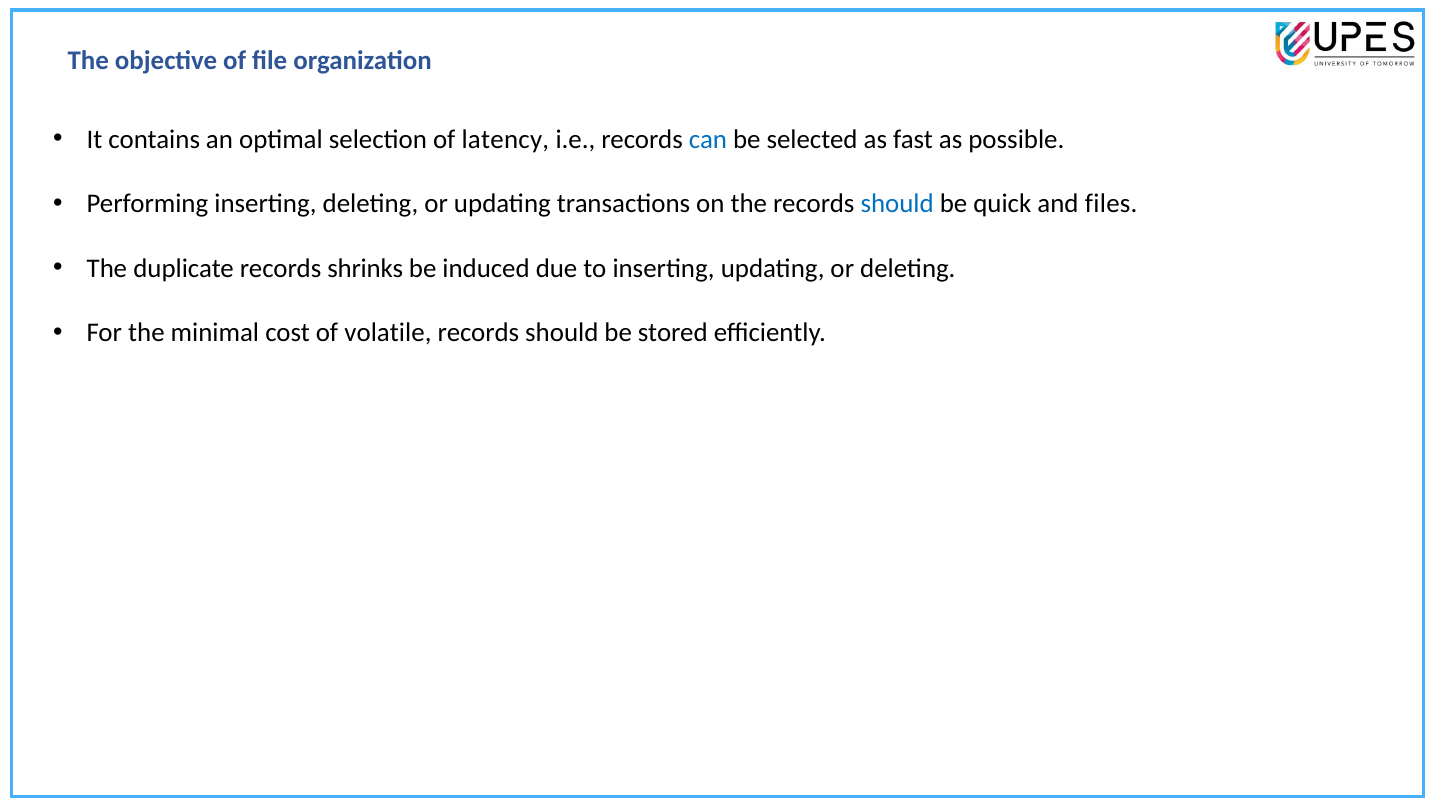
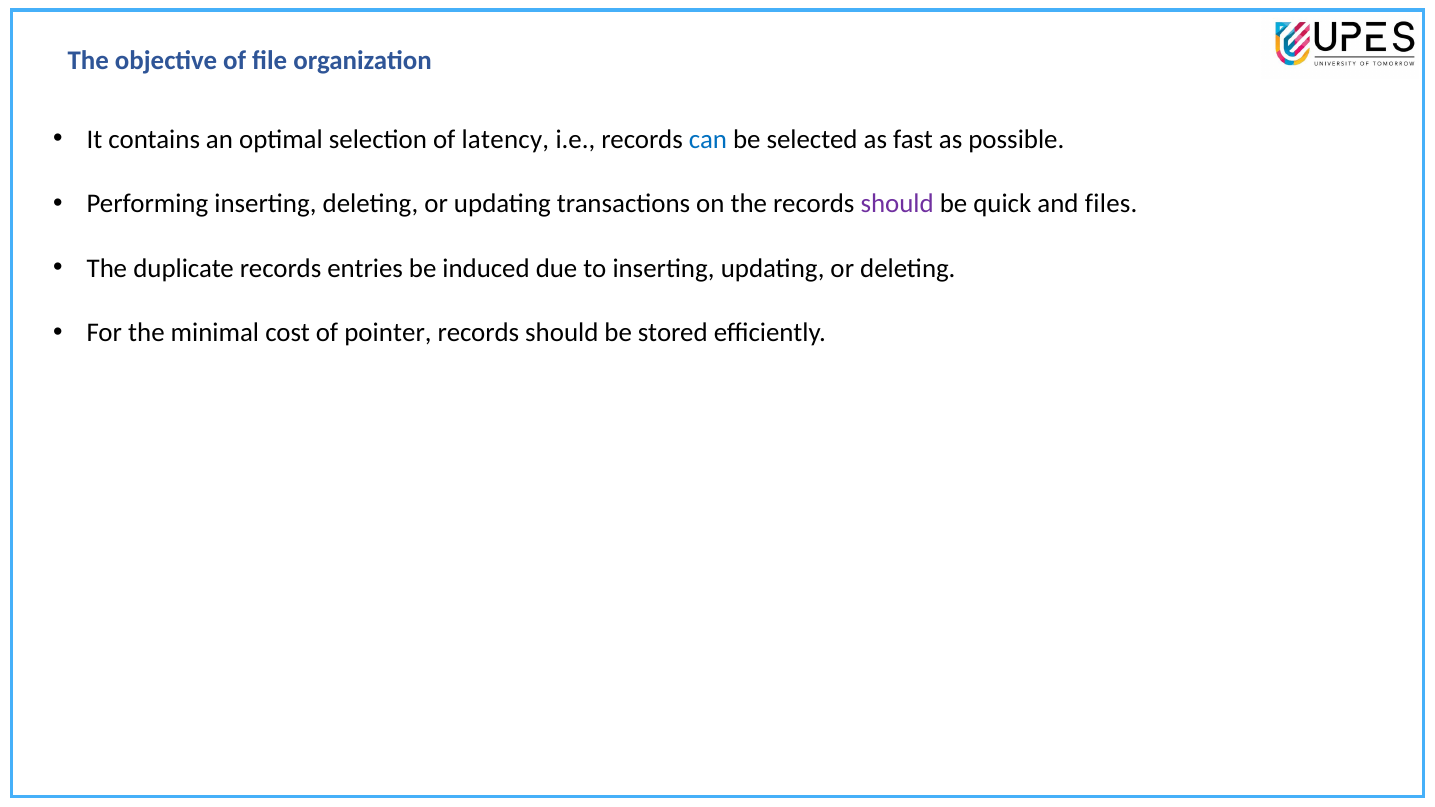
should colour: blue -> purple (897, 204)
shrinks: shrinks -> entries (365, 269)
volatile: volatile -> pointer (388, 333)
